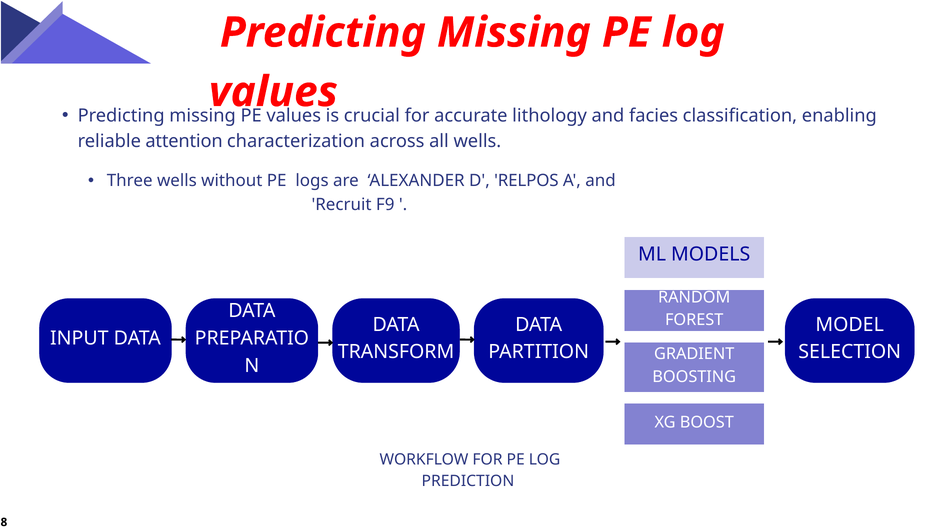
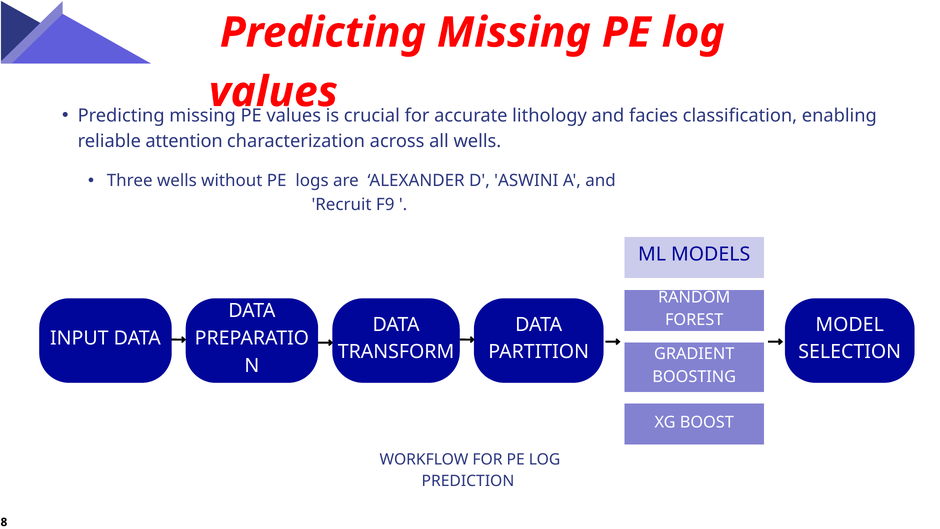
RELPOS: RELPOS -> ASWINI (526, 181)
